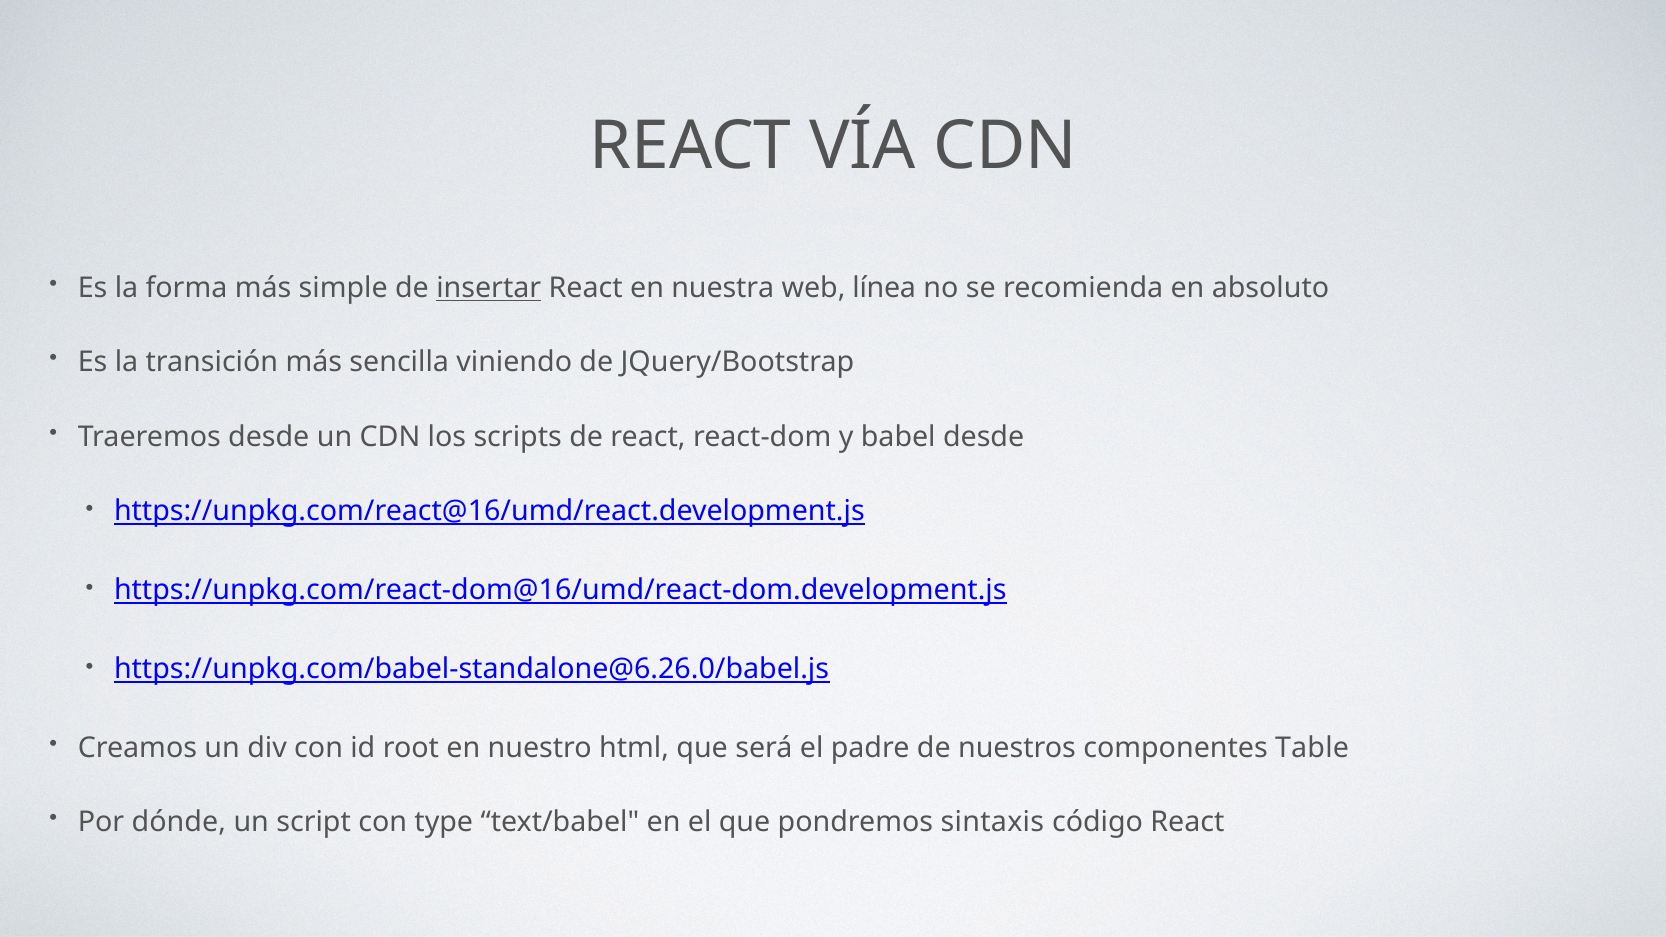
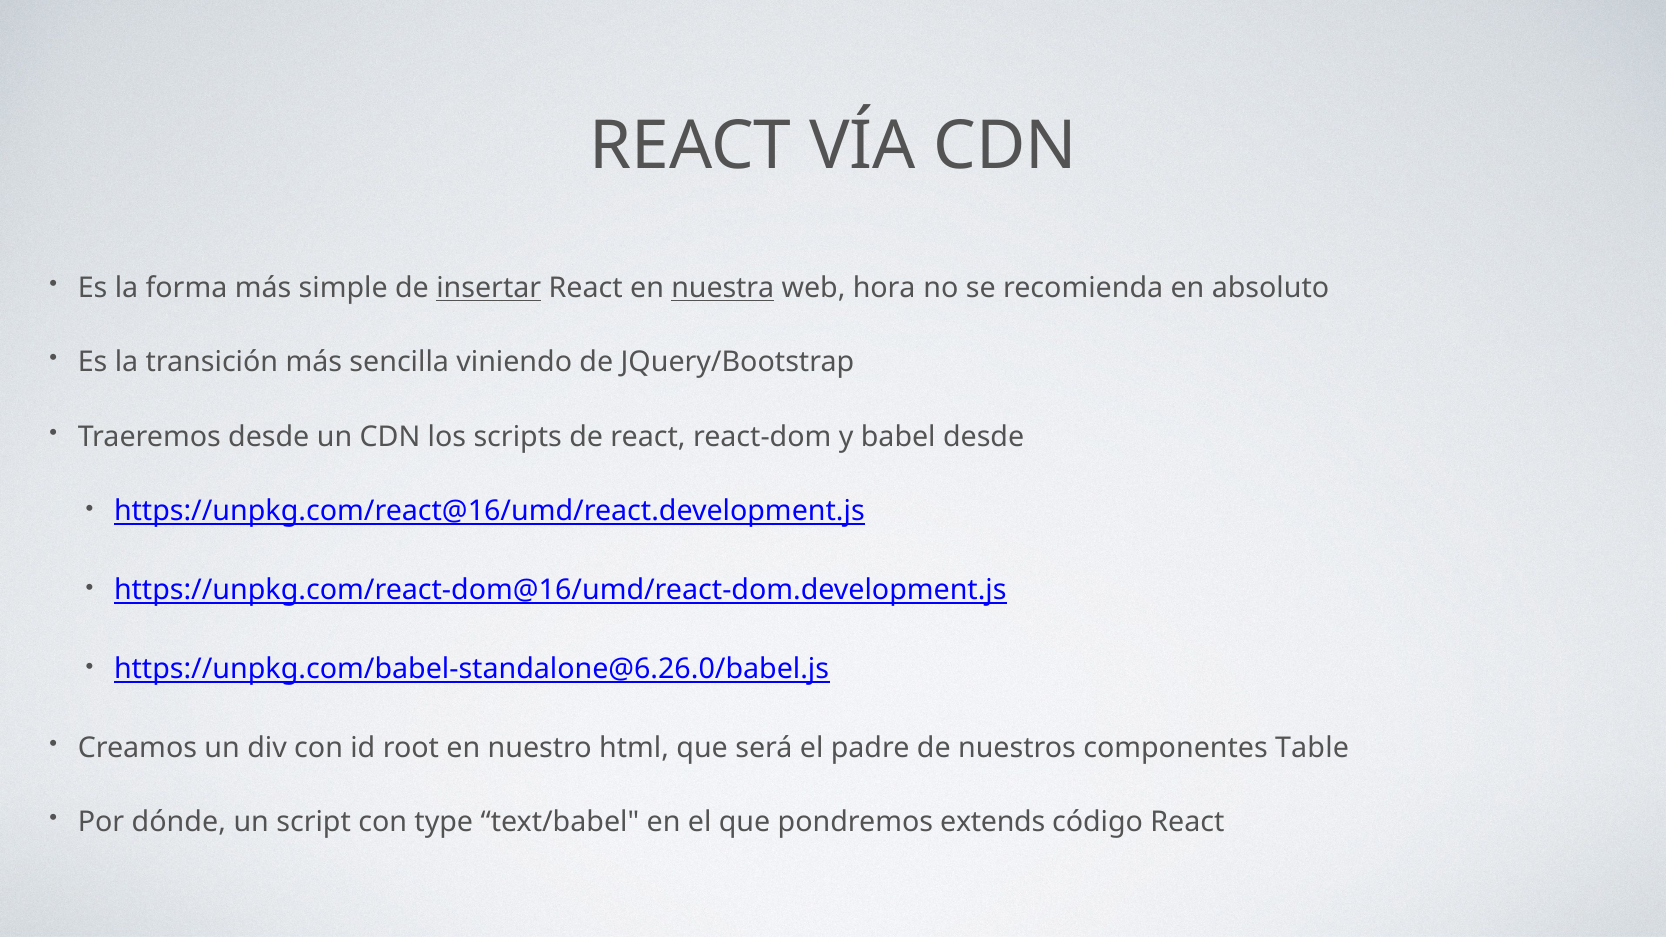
nuestra underline: none -> present (723, 288)
línea: línea -> hora (884, 288)
sintaxis: sintaxis -> extends (993, 822)
